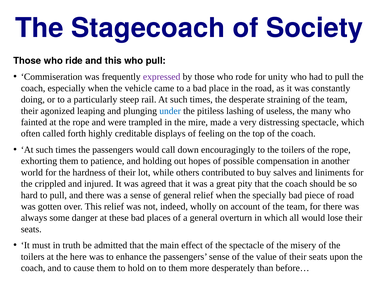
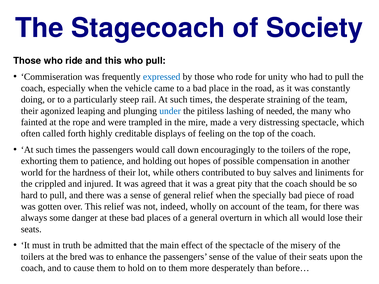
expressed colour: purple -> blue (162, 77)
useless: useless -> needed (280, 111)
here: here -> bred (78, 257)
